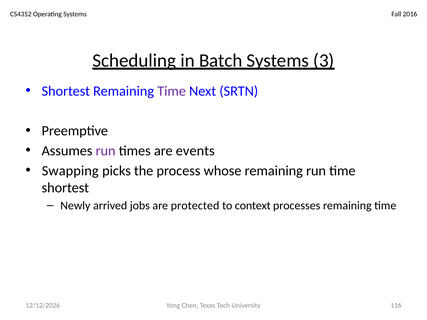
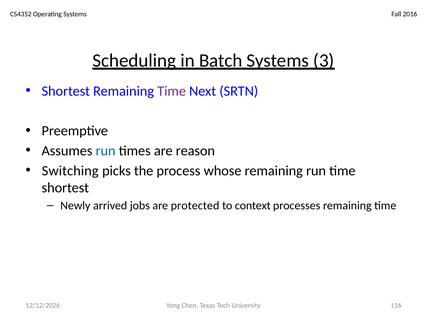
run colour: purple -> blue (106, 151)
events: events -> reason (195, 151)
Swapping: Swapping -> Switching (70, 171)
